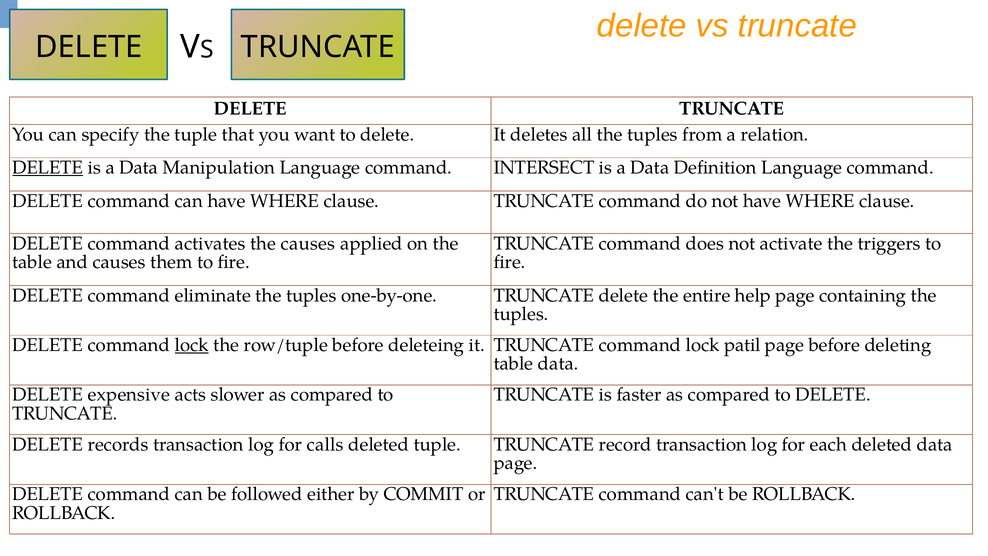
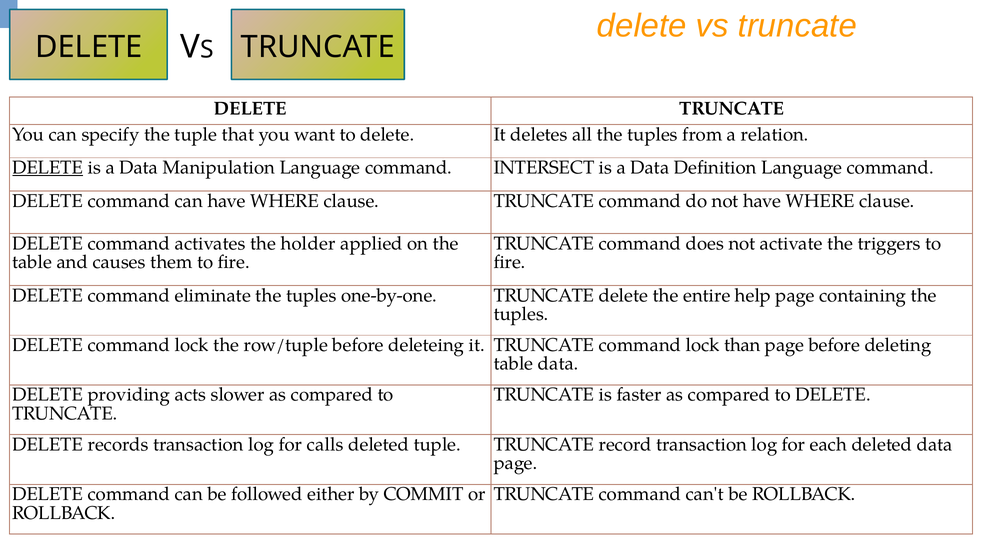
the causes: causes -> holder (308, 243)
lock underline: present -> none (192, 345)
patil: patil -> than (742, 345)
expensive: expensive -> providing (129, 395)
